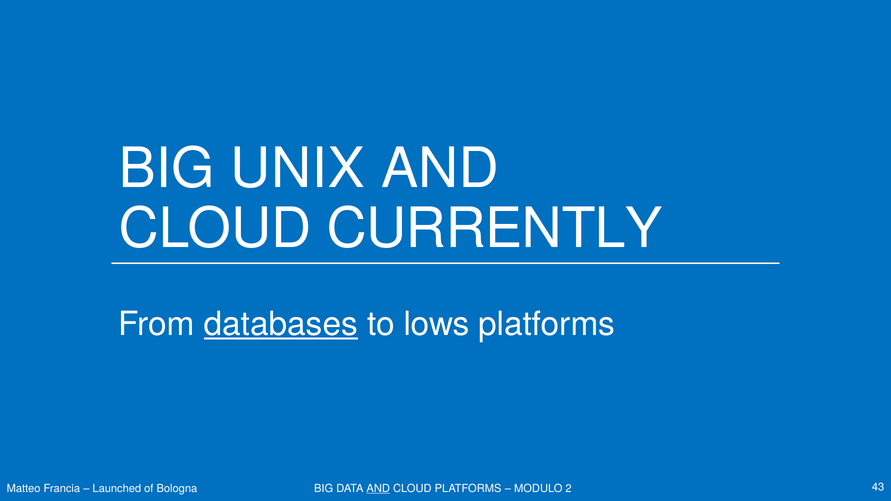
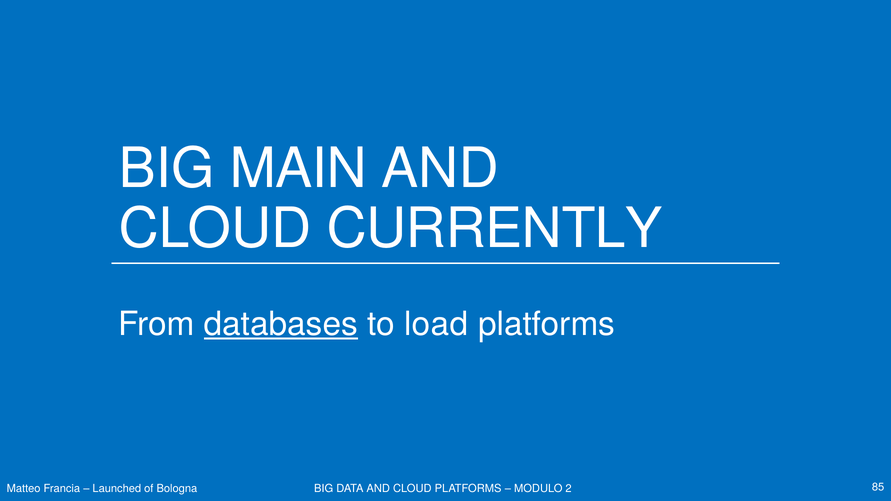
UNIX: UNIX -> MAIN (298, 169)
lows: lows -> load (436, 324)
AND underline: present -> none (378, 489)
43: 43 -> 85 (878, 487)
